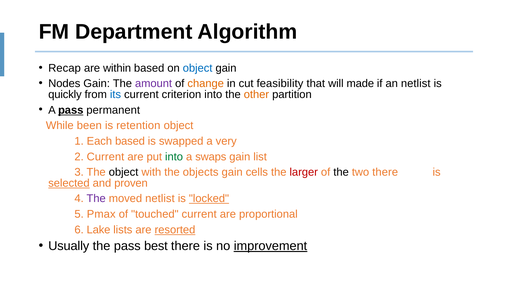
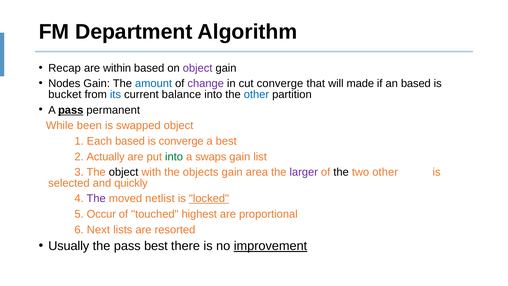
object colour: blue -> purple (198, 68)
amount colour: purple -> blue (154, 84)
change colour: orange -> purple (206, 84)
cut feasibility: feasibility -> converge (280, 84)
an netlist: netlist -> based (416, 84)
quickly: quickly -> bucket (65, 94)
criterion: criterion -> balance (181, 94)
other colour: orange -> blue (256, 94)
retention: retention -> swapped (138, 125)
is swapped: swapped -> converge (181, 141)
a very: very -> best (226, 141)
2 Current: Current -> Actually (106, 157)
cells: cells -> area (257, 172)
larger colour: red -> purple (304, 172)
two there: there -> other (385, 172)
selected underline: present -> none (69, 183)
proven: proven -> quickly (131, 183)
Pmax: Pmax -> Occur (101, 214)
touched current: current -> highest (199, 214)
Lake: Lake -> Next (98, 230)
resorted underline: present -> none (175, 230)
